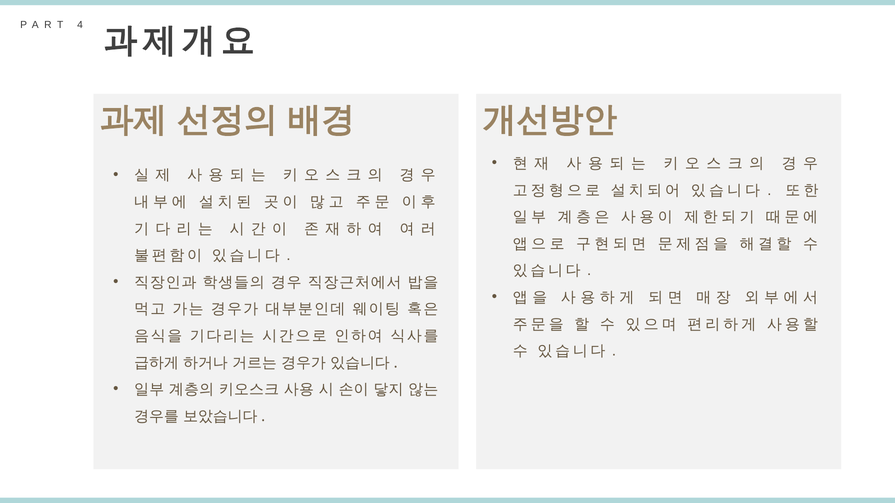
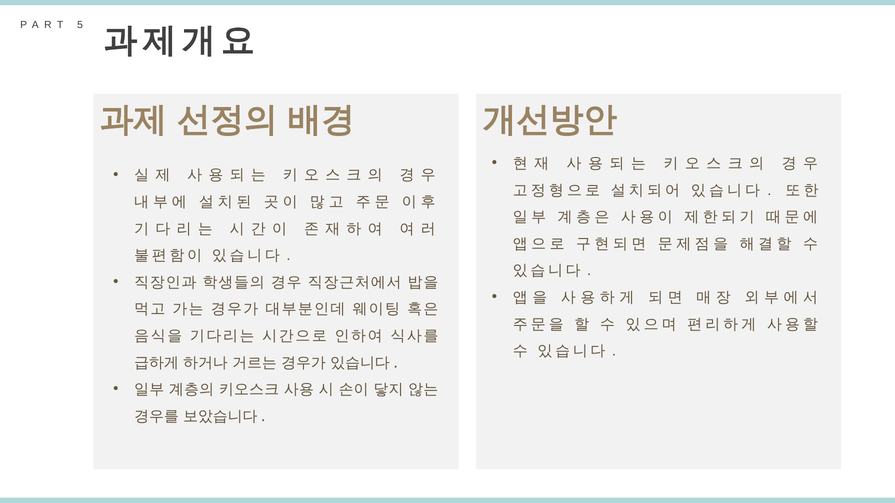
4: 4 -> 5 (80, 25)
